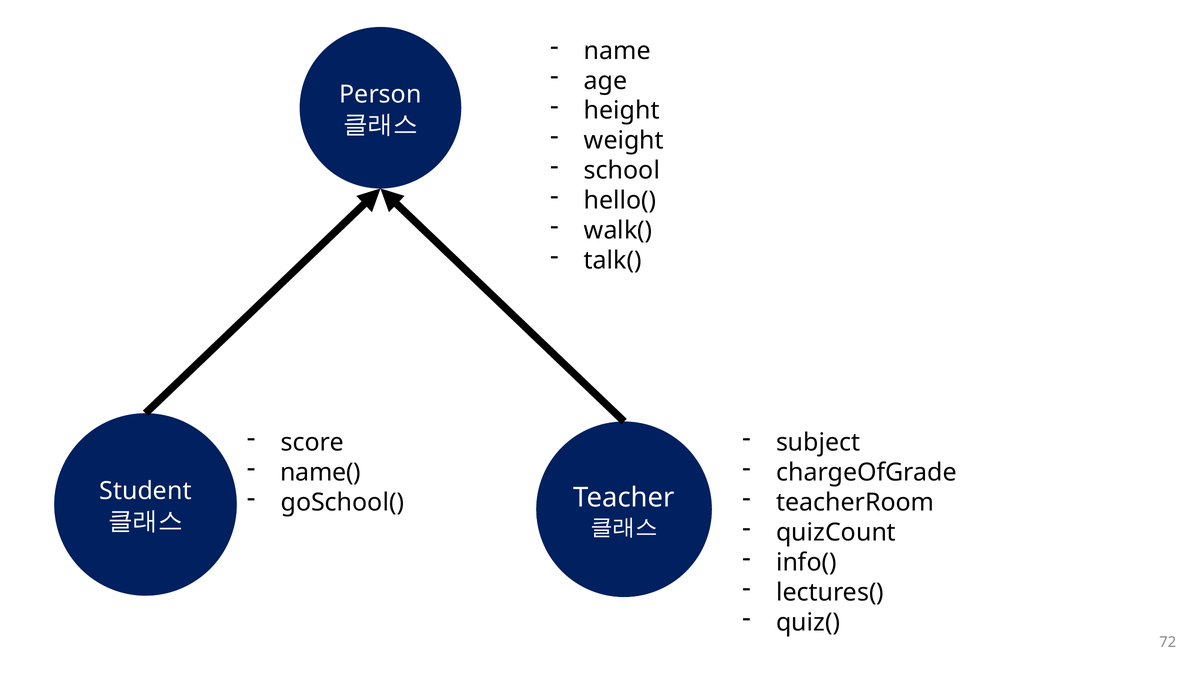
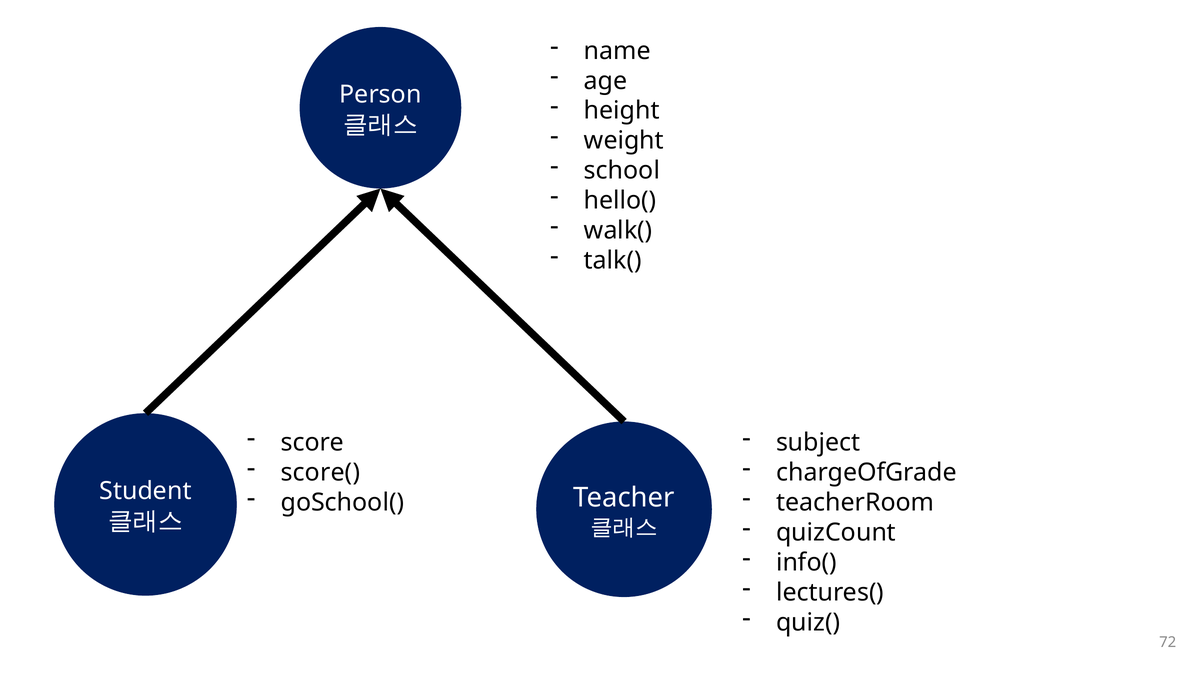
name(: name( -> score( (320, 473)
